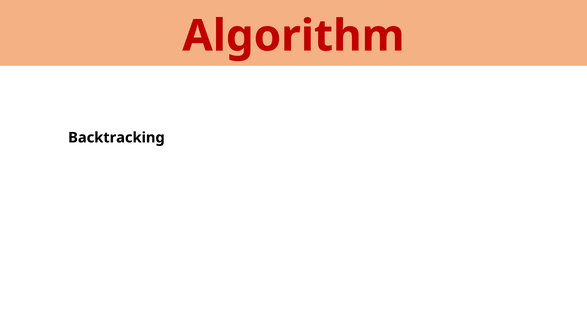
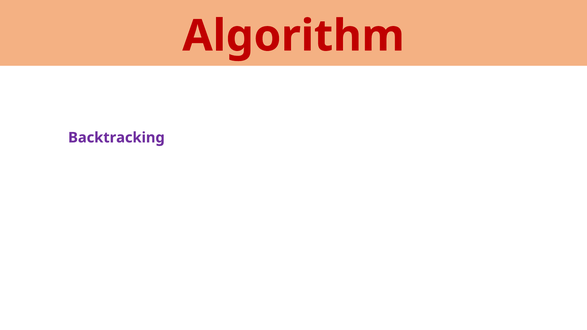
Backtracking colour: black -> purple (116, 138)
